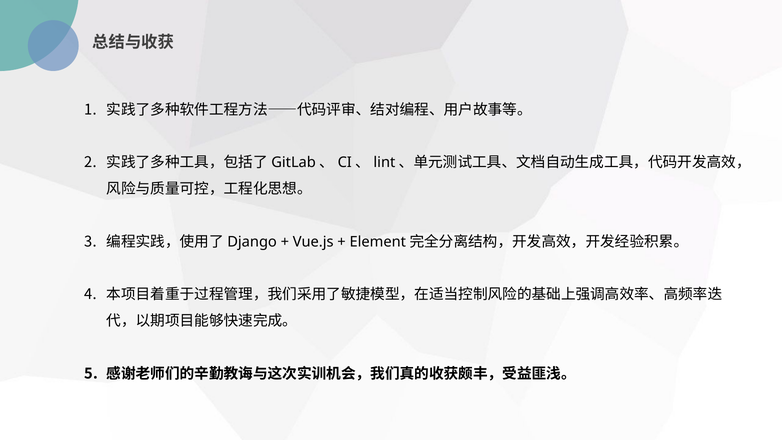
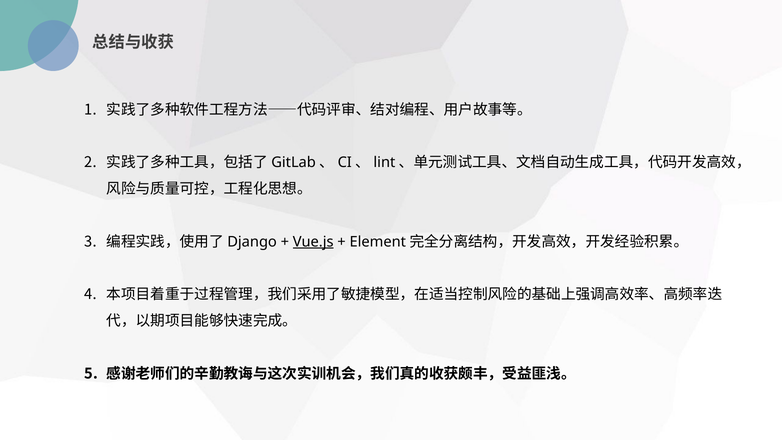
Vue.js underline: none -> present (313, 242)
